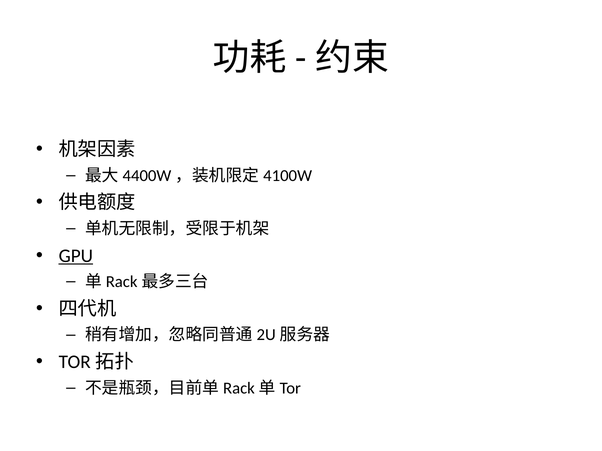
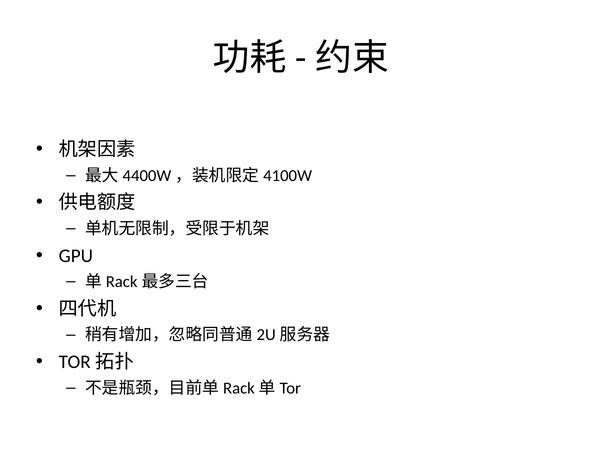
GPU underline: present -> none (76, 256)
